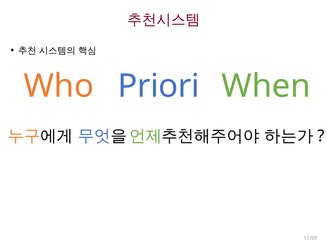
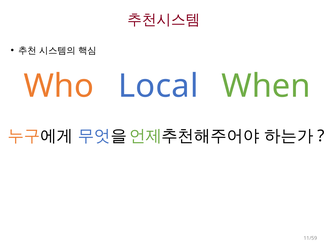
Priori: Priori -> Local (158, 86)
